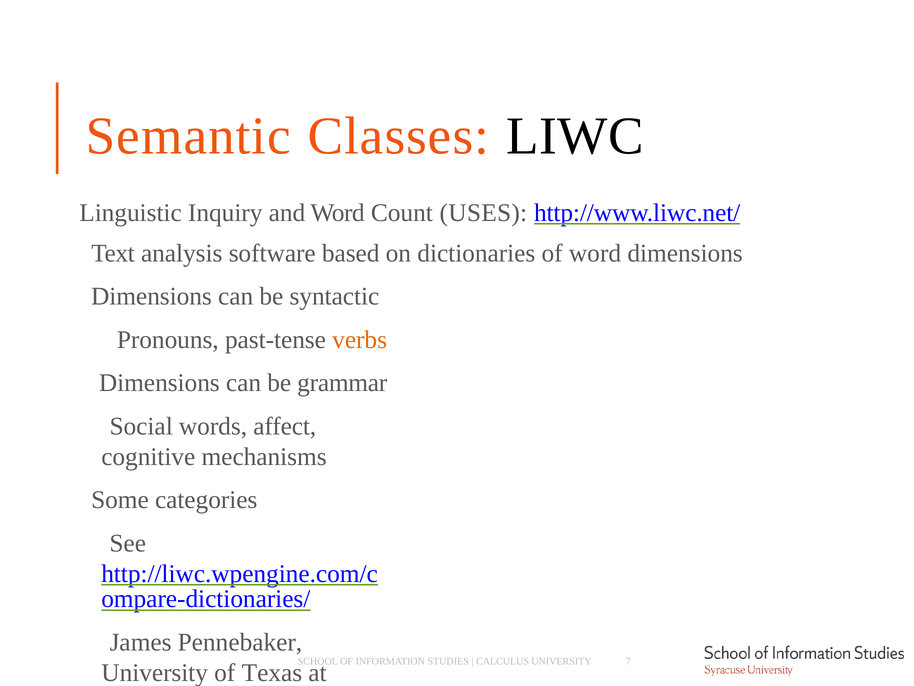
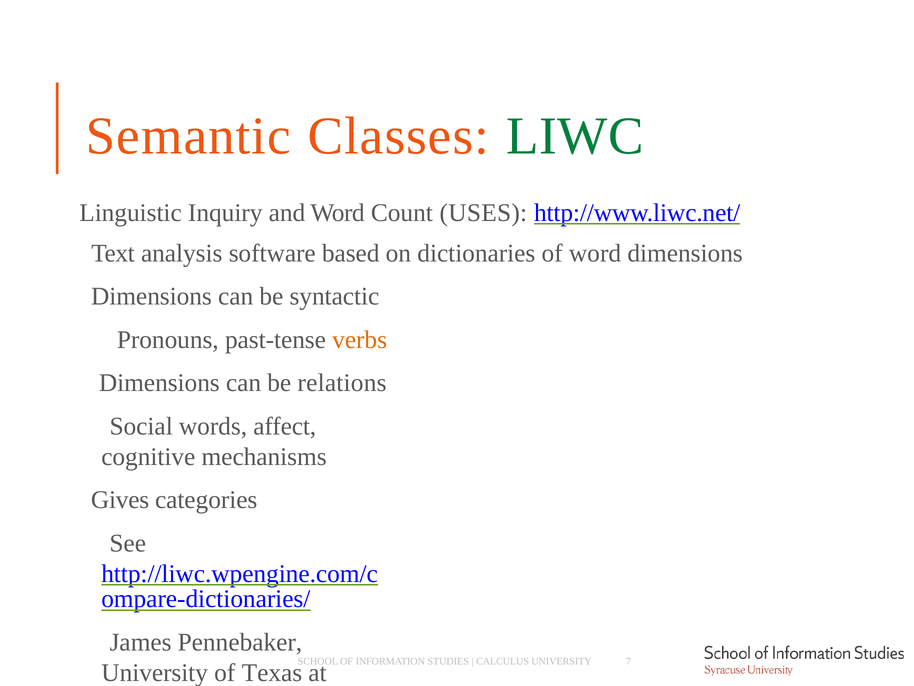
LIWC colour: black -> green (575, 136)
grammar: grammar -> relations (342, 383)
Some: Some -> Gives (120, 500)
